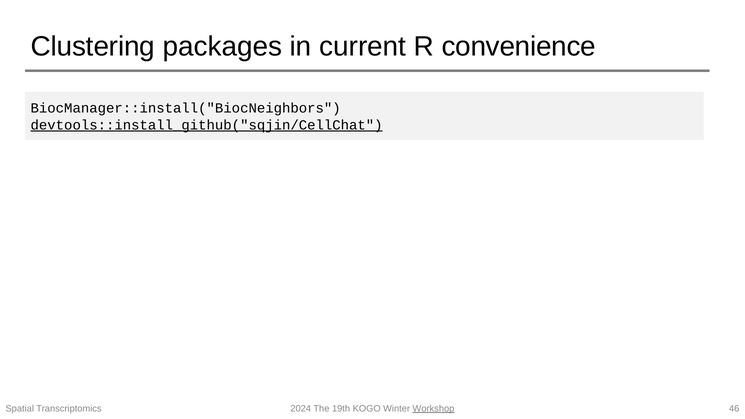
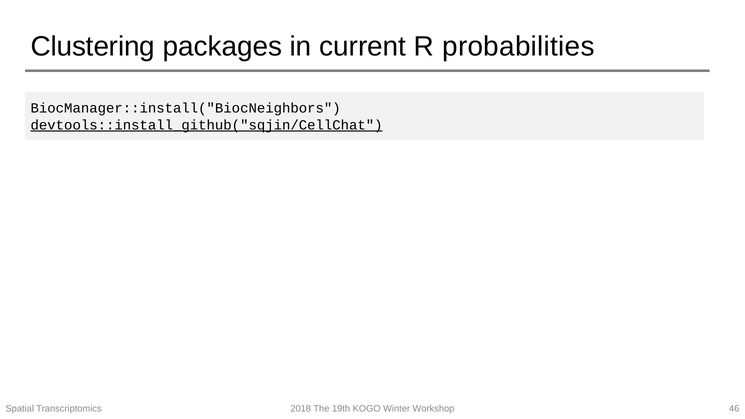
convenience: convenience -> probabilities (518, 47)
2024: 2024 -> 2018 (301, 409)
Workshop underline: present -> none (433, 409)
